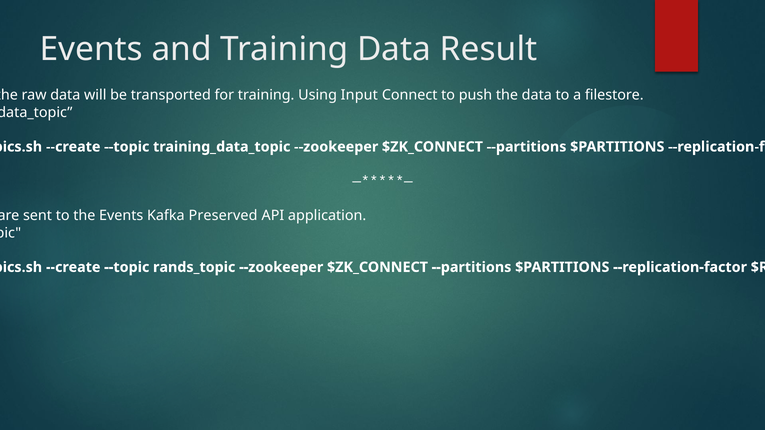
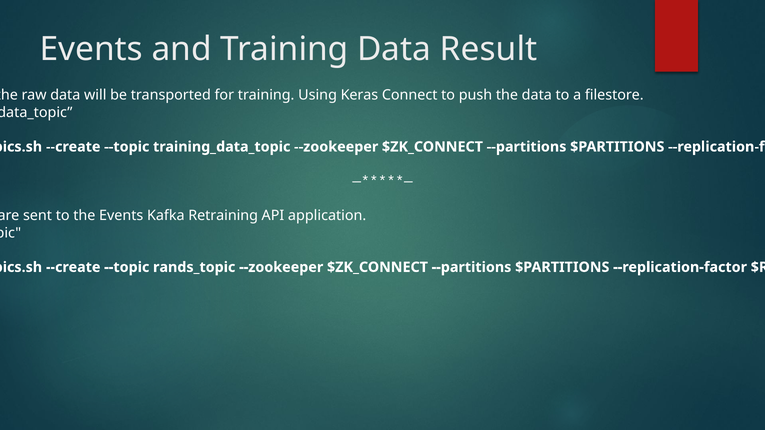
Input: Input -> Keras (359, 95)
Preserved: Preserved -> Retraining (223, 216)
